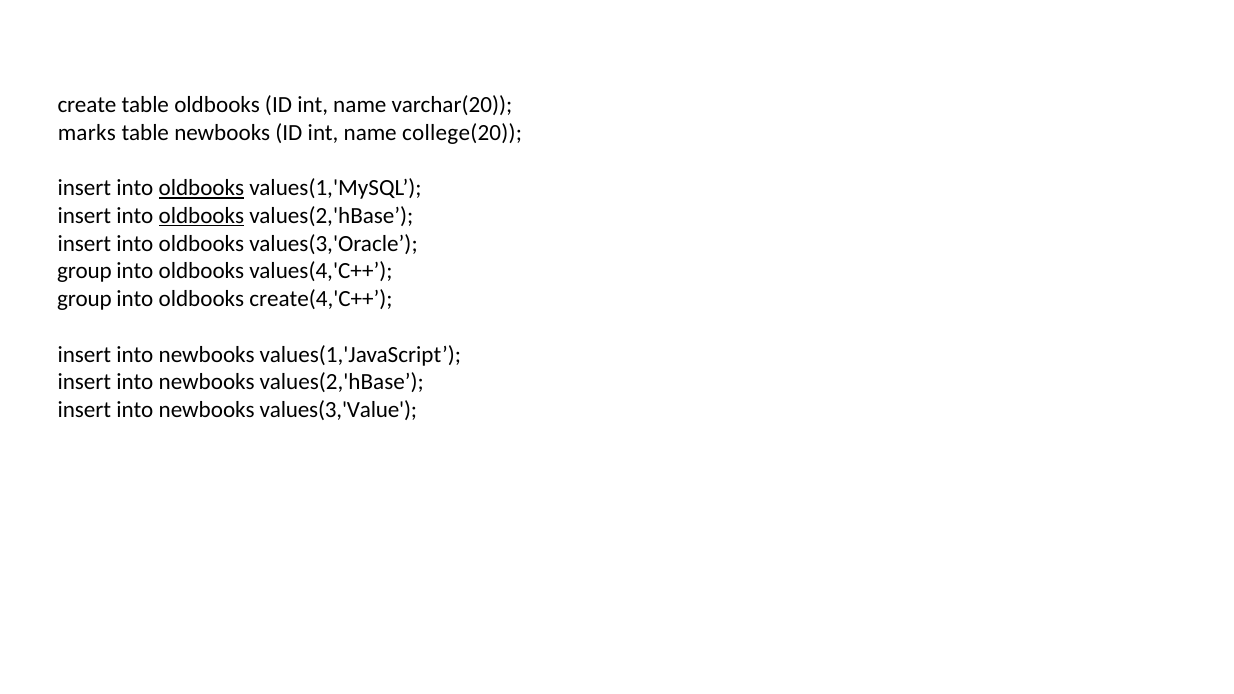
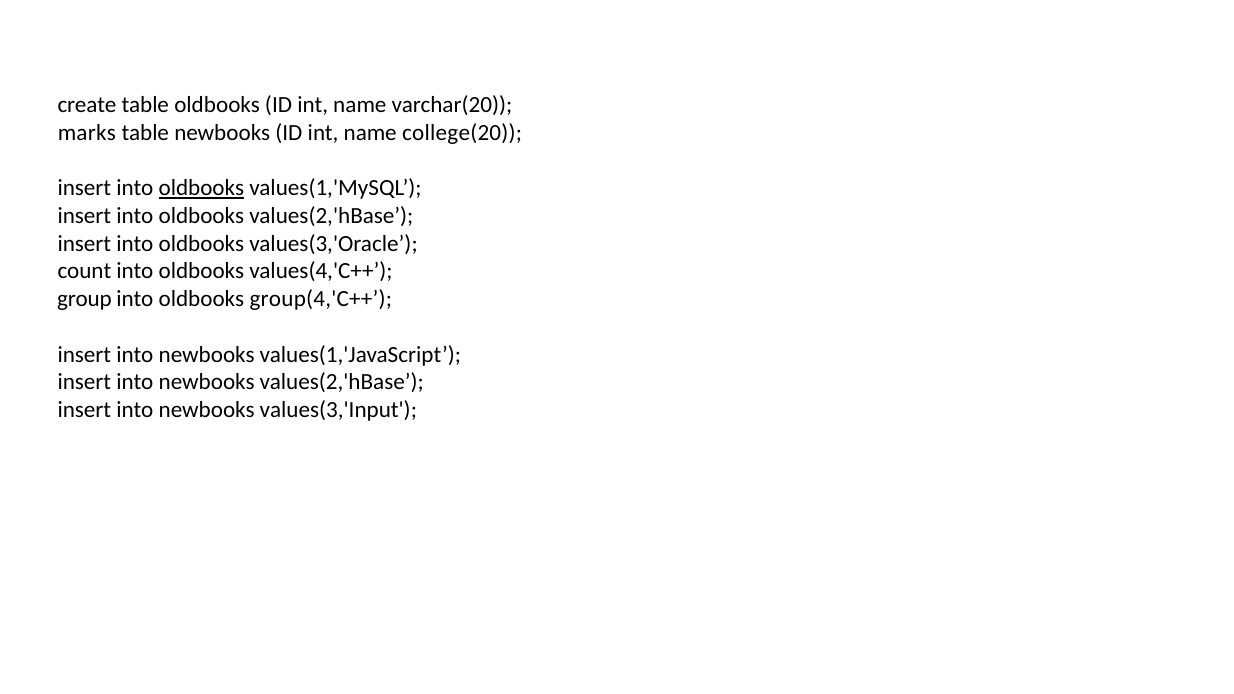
oldbooks underline: present -> none (201, 216)
group: group -> count (84, 271)
create(4,'C++: create(4,'C++ -> group(4,'C++ (321, 299)
values(3,'Value: values(3,'Value -> values(3,'Input (338, 410)
